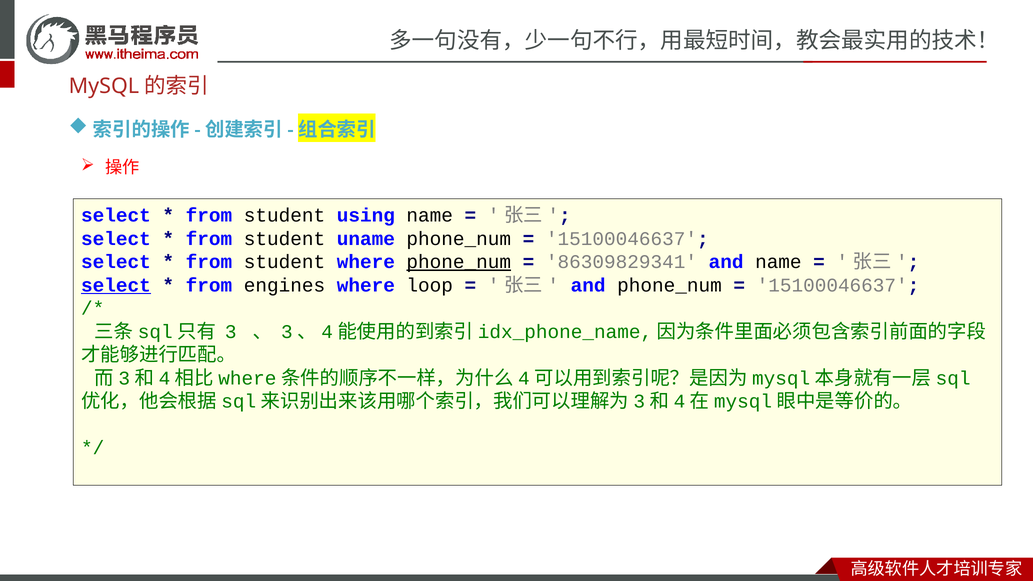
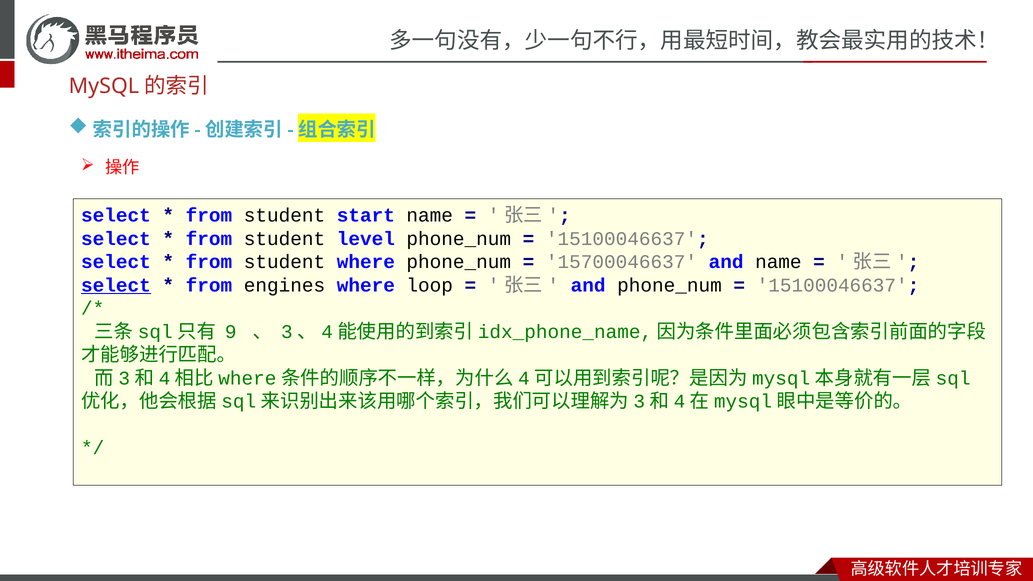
using: using -> start (366, 215)
uname: uname -> level (366, 239)
phone_num underline: present -> none (459, 262)
86309829341: 86309829341 -> 15700046637 (621, 262)
3: 3 -> 9 (231, 332)
